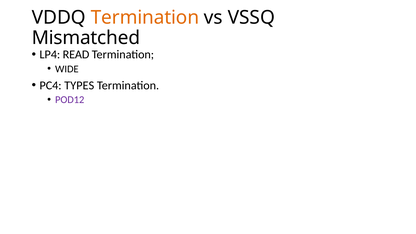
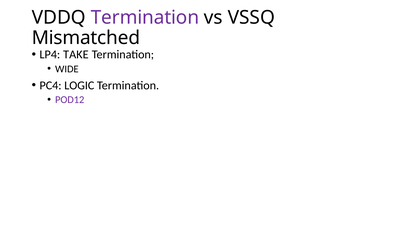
Termination colour: orange -> purple (145, 17)
READ: READ -> TAKE (76, 55)
TYPES: TYPES -> LOGIC (79, 85)
